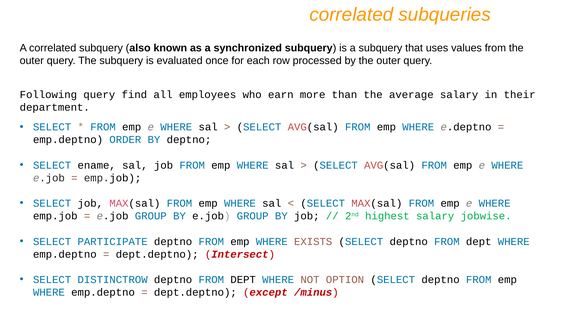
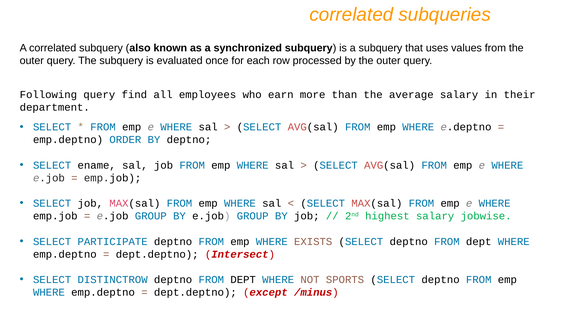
OPTION: OPTION -> SPORTS (345, 280)
